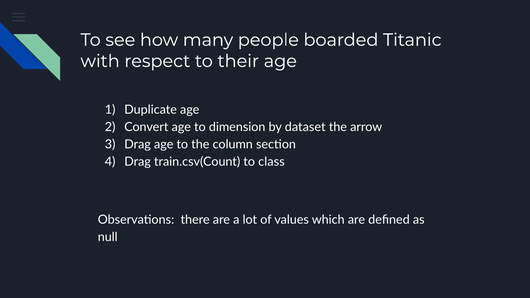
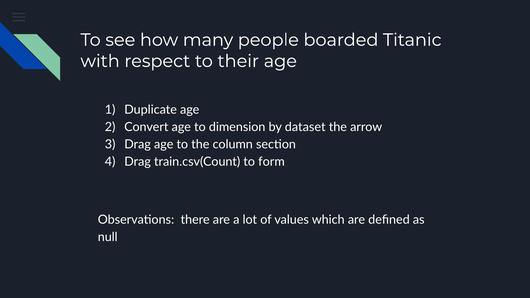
class: class -> form (271, 162)
